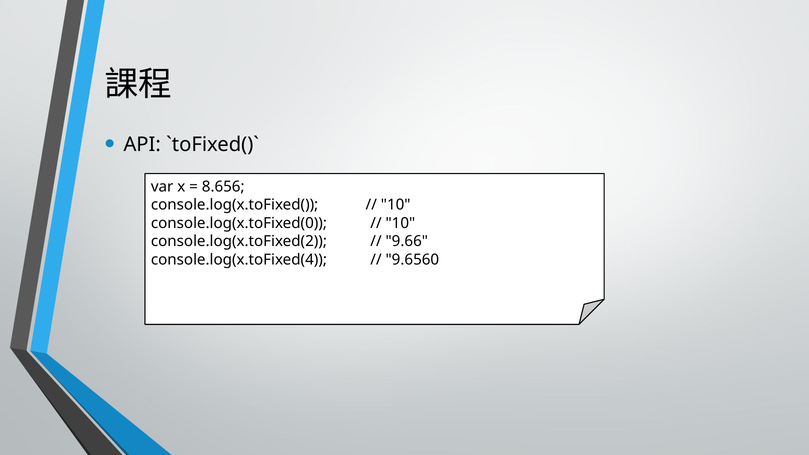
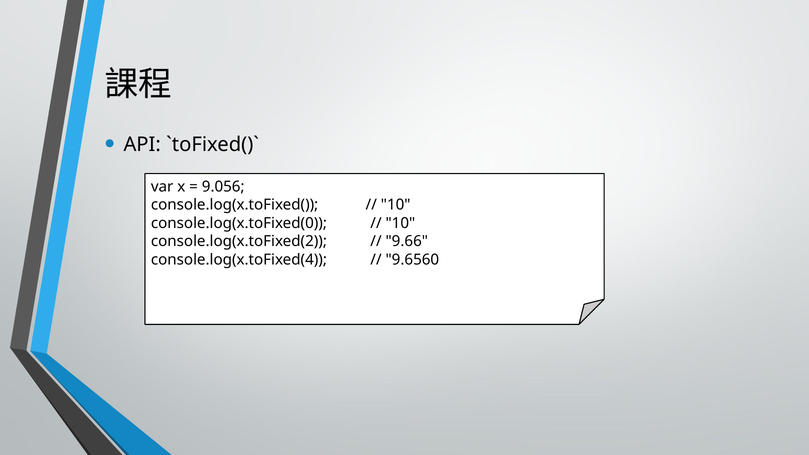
8.656: 8.656 -> 9.056 (223, 187)
